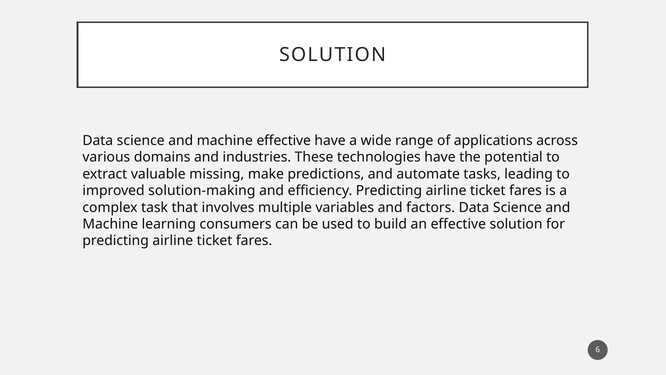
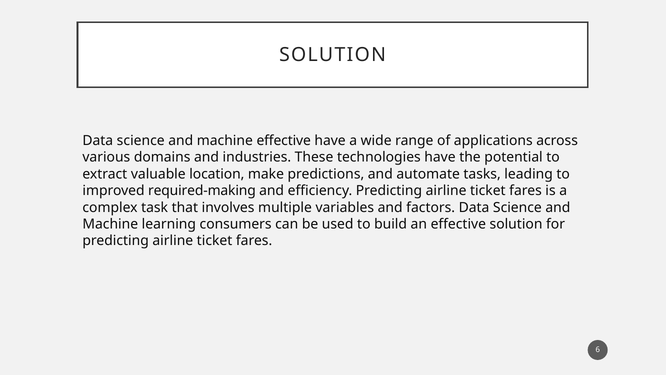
missing: missing -> location (217, 174)
solution-making: solution-making -> required-making (202, 191)
